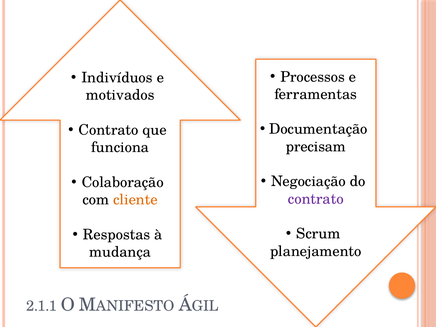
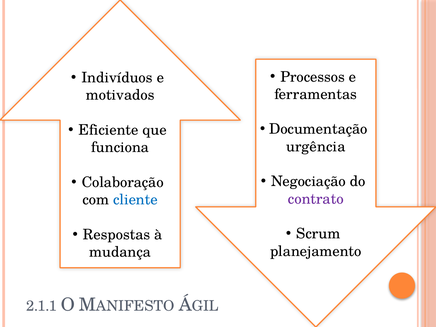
Contrato: Contrato -> Eficiente (109, 130)
precisam: precisam -> urgência (316, 147)
cliente colour: orange -> blue (135, 200)
